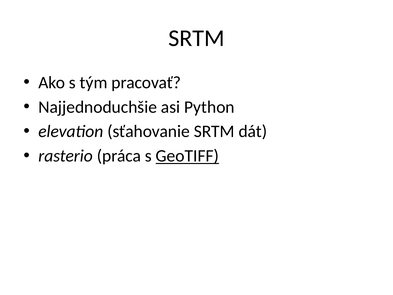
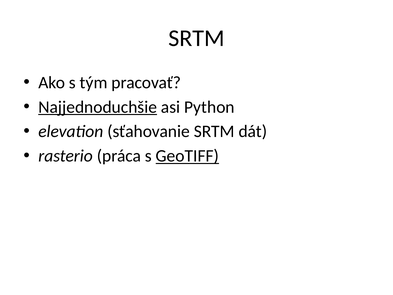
Najjednoduchšie underline: none -> present (98, 107)
